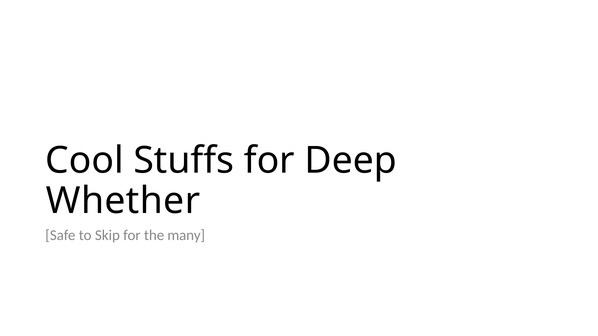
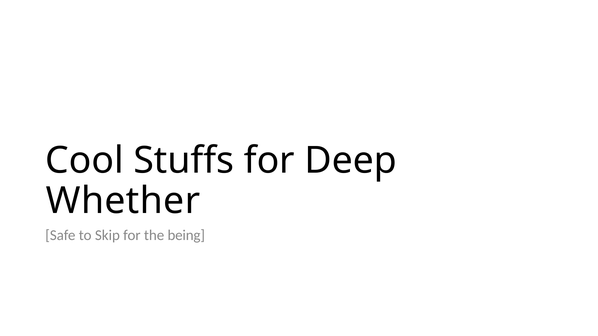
many: many -> being (186, 235)
